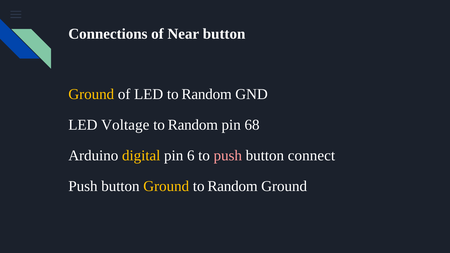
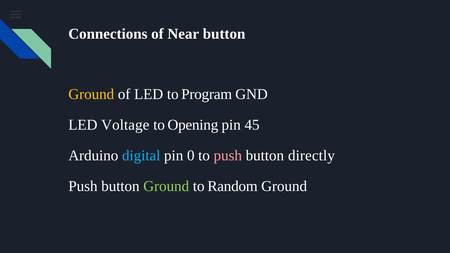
LED to Random: Random -> Program (207, 94)
Random: Random -> Opening (193, 125)
68: 68 -> 45 (252, 125)
digital colour: yellow -> light blue (141, 156)
6: 6 -> 0 (191, 156)
connect: connect -> directly (311, 156)
Ground colour: yellow -> light green (166, 186)
